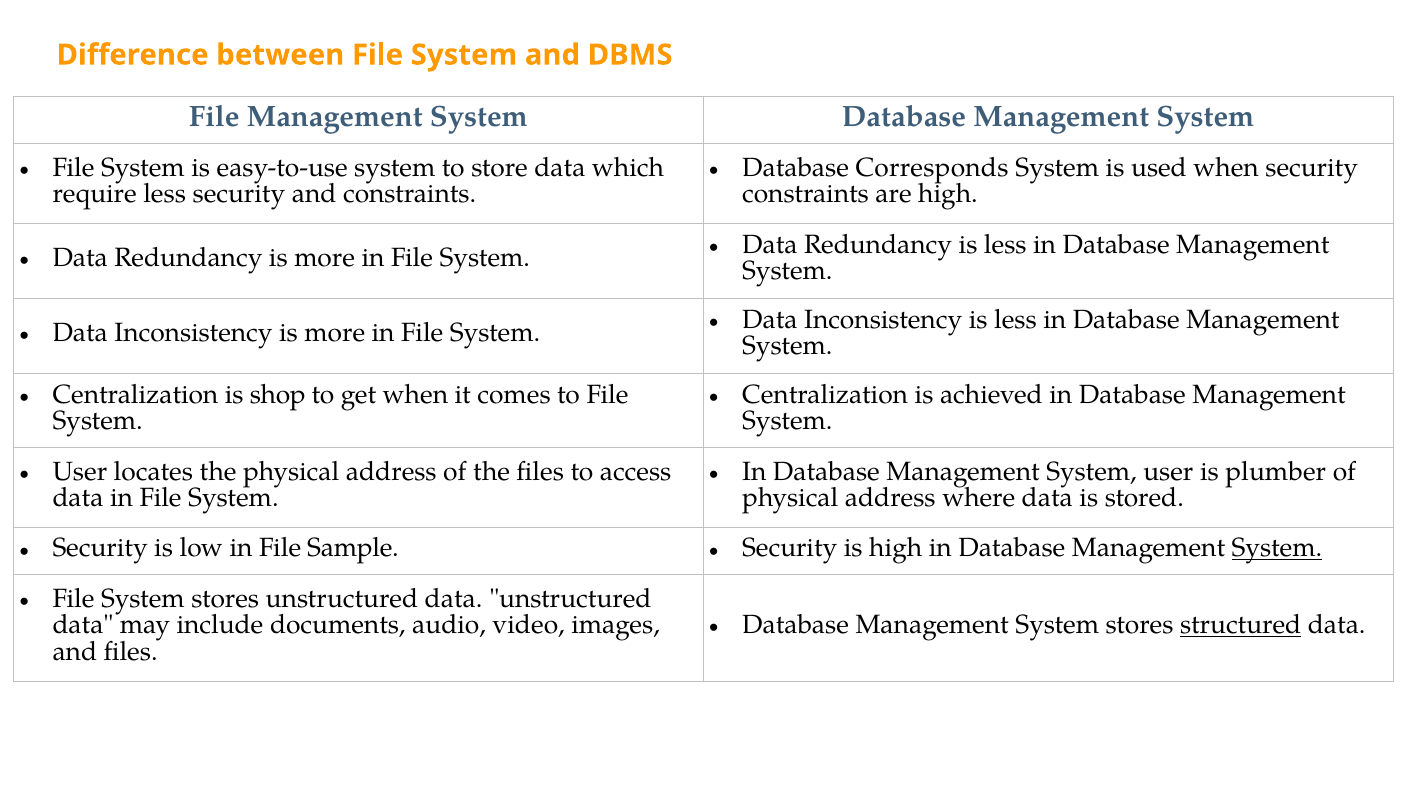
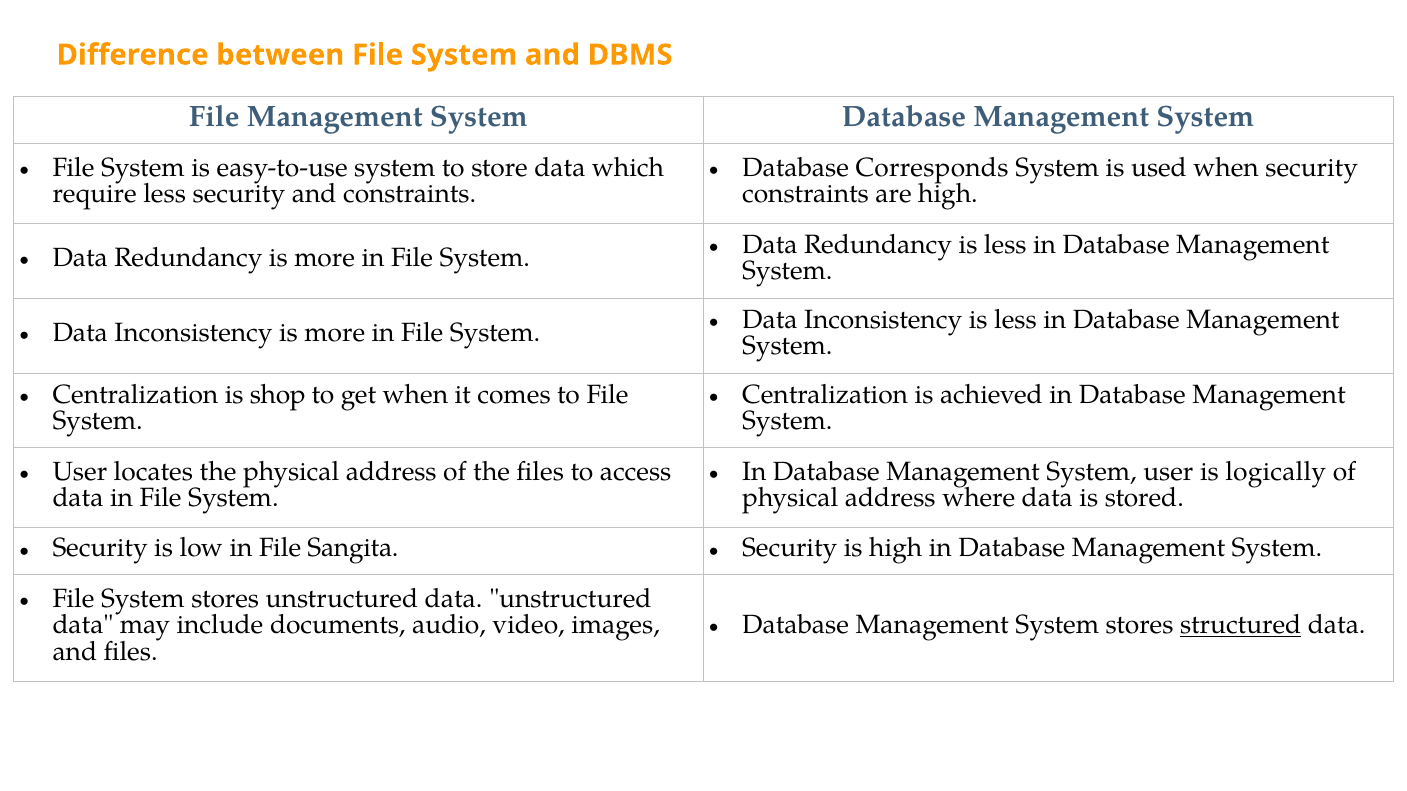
plumber: plumber -> logically (1276, 472)
Sample: Sample -> Sangita (353, 548)
System underline: present -> none (1277, 548)
